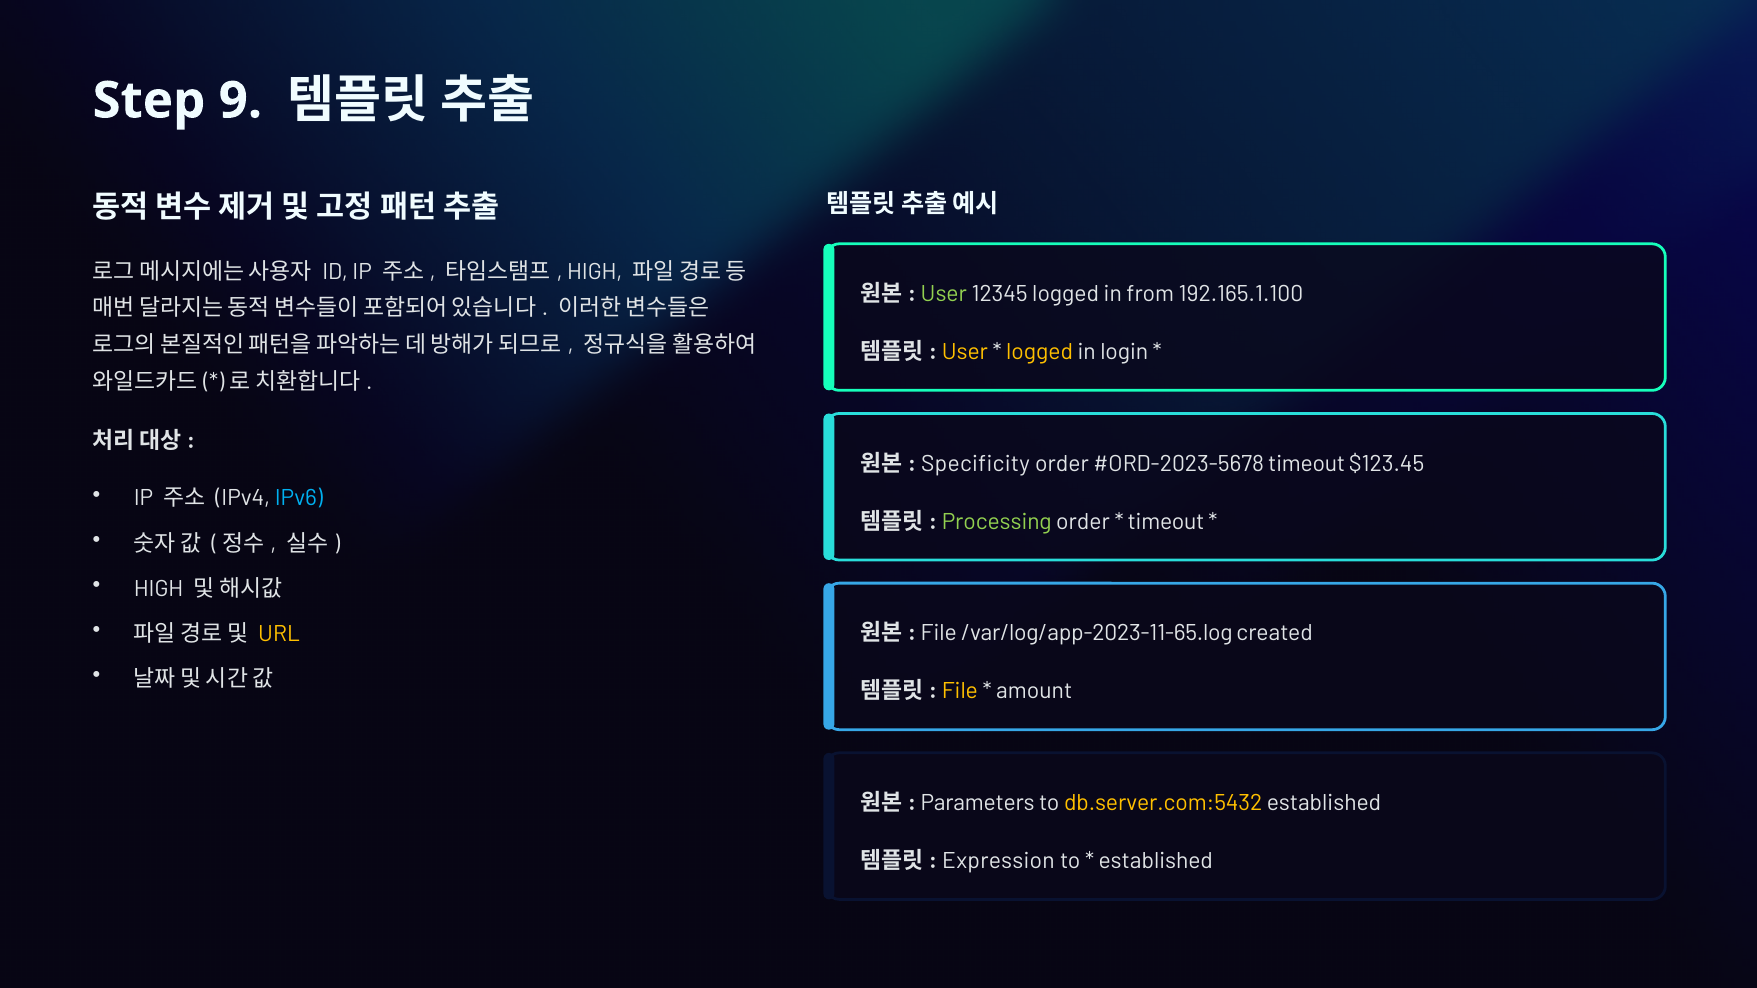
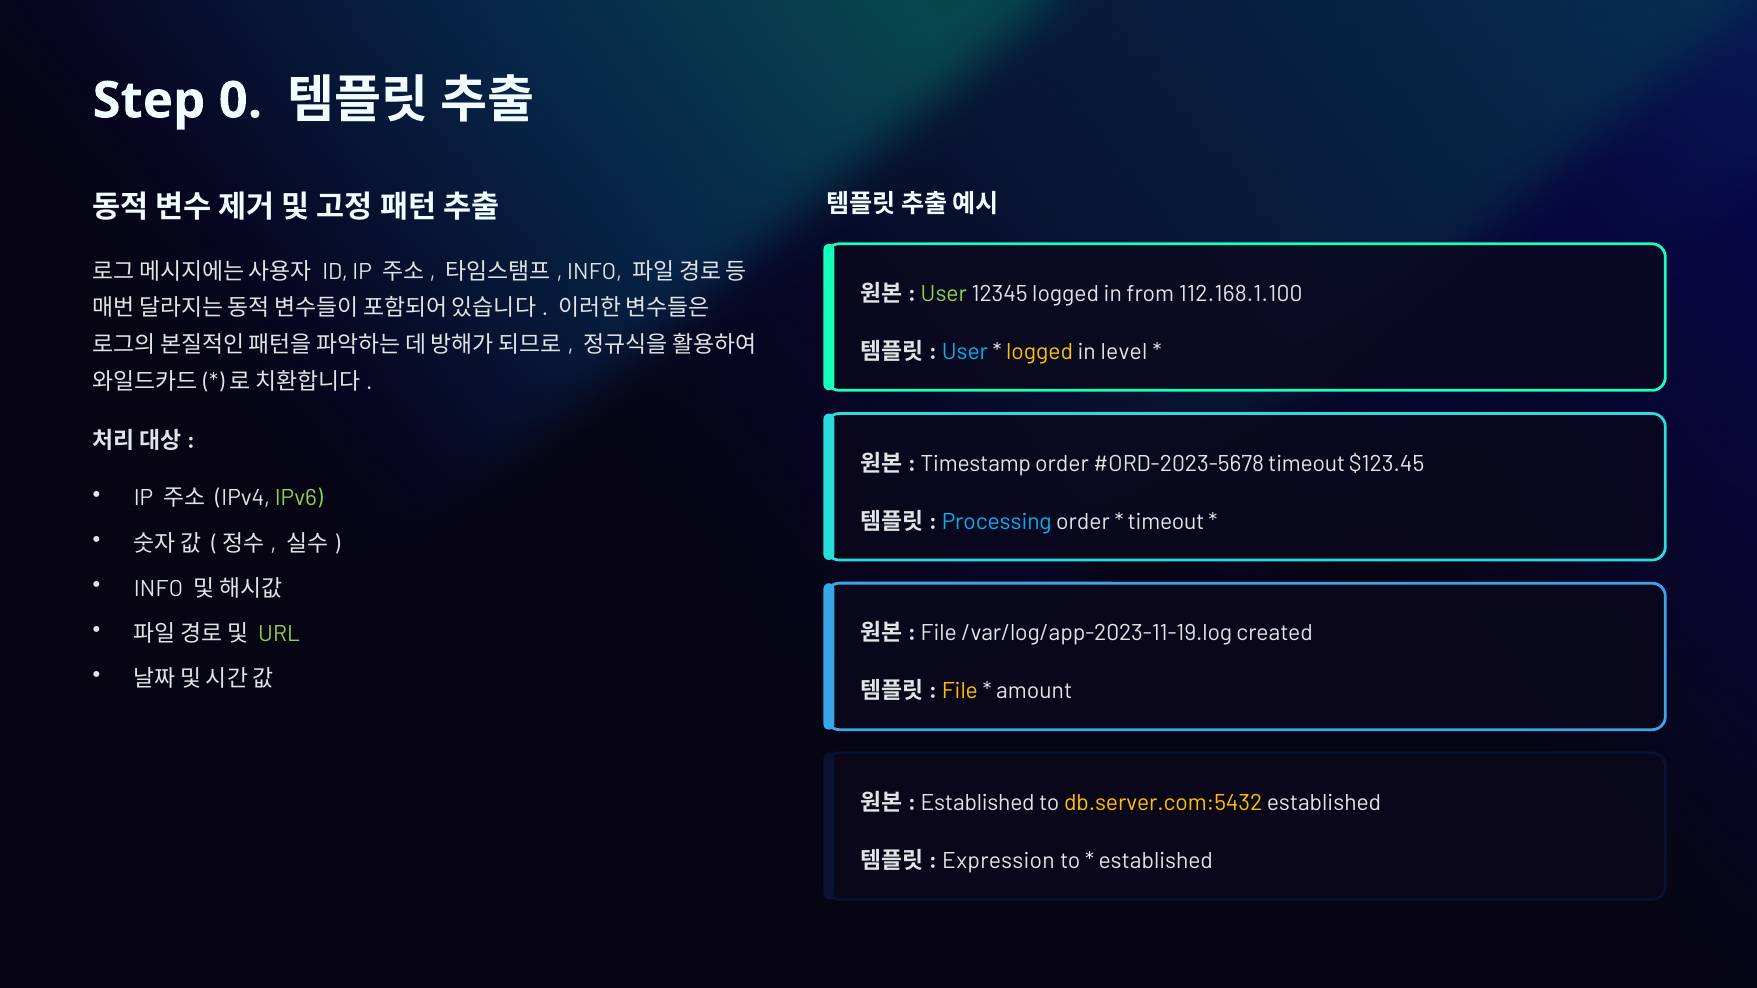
9: 9 -> 0 (240, 101)
HIGH: HIGH -> INFO (595, 272)
192.165.1.100: 192.165.1.100 -> 112.168.1.100 (1241, 294)
User colour: yellow -> light blue (965, 352)
login: login -> level (1124, 352)
Specificity: Specificity -> Timestamp (976, 464)
IPv6 colour: light blue -> light green (299, 499)
Processing colour: light green -> light blue (997, 522)
HIGH: HIGH -> INFO (158, 589)
URL colour: yellow -> light green (279, 634)
/var/log/app-2023-11-65.log: /var/log/app-2023-11-65.log -> /var/log/app-2023-11-19.log (1097, 634)
Parameters: Parameters -> Established (978, 803)
